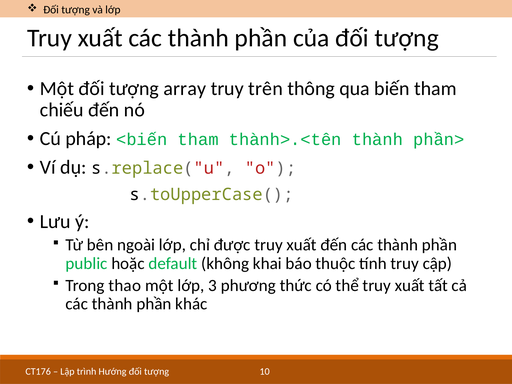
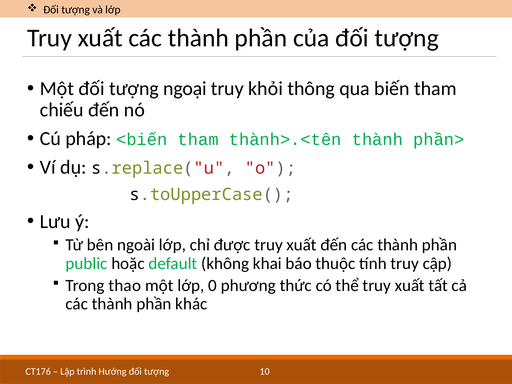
array: array -> ngoại (185, 89)
trên: trên -> khỏi (266, 89)
3: 3 -> 0 (213, 285)
